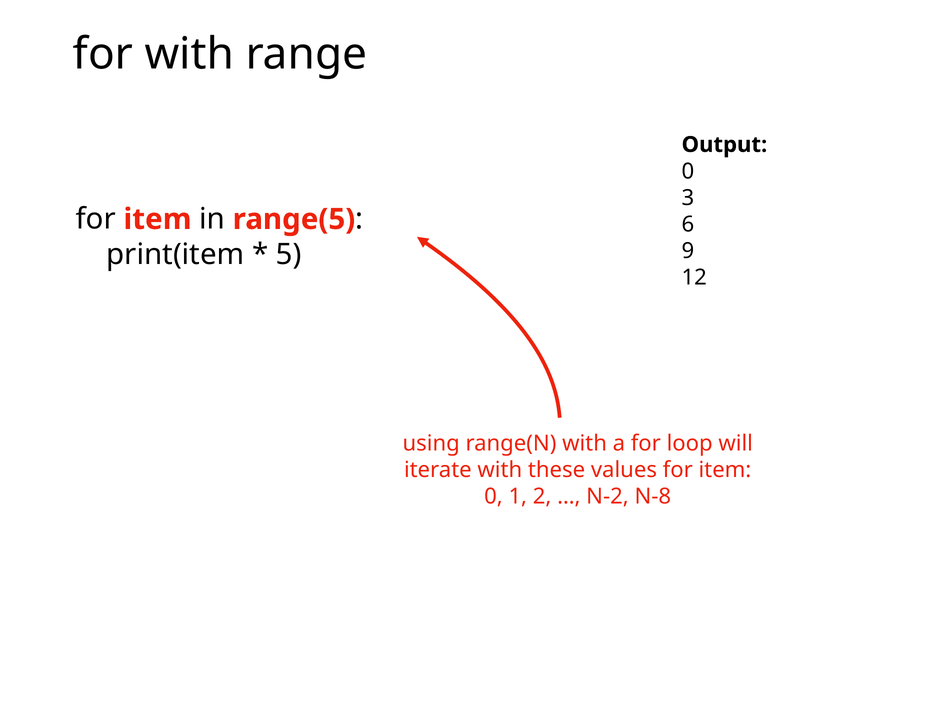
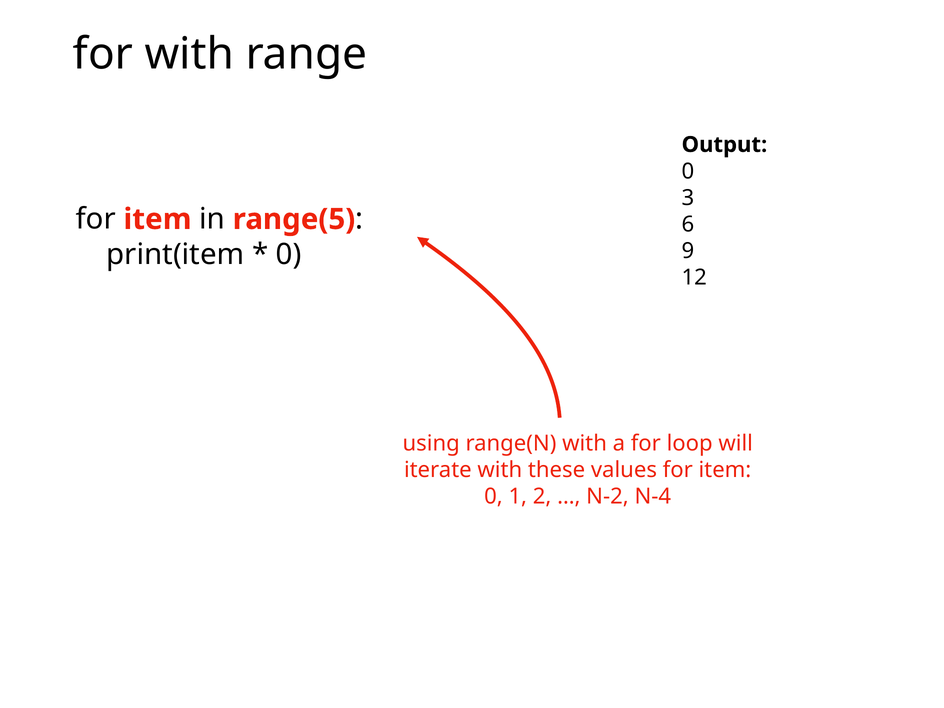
5: 5 -> 0 (289, 255)
N-8: N-8 -> N-4 (653, 496)
